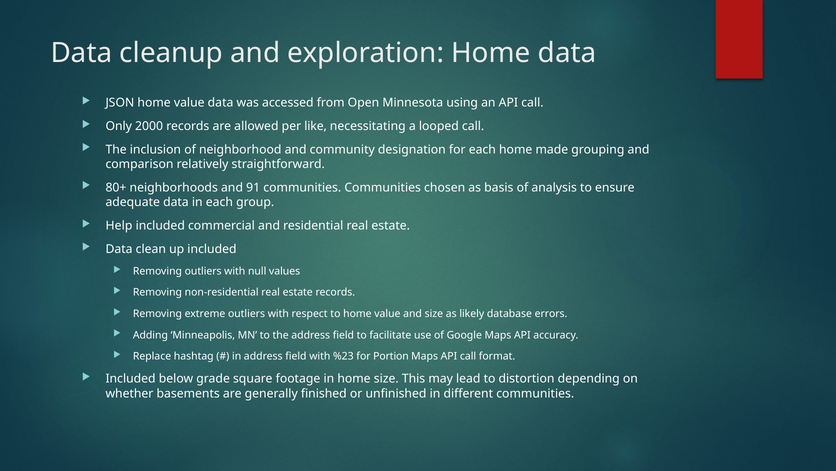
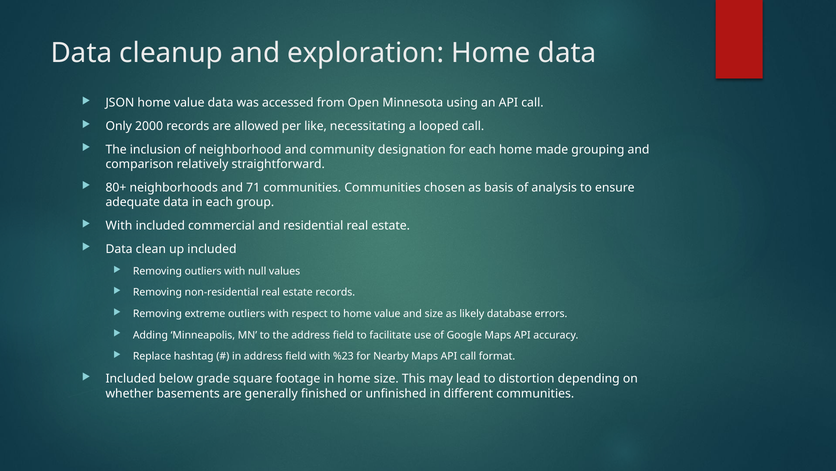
91: 91 -> 71 (253, 187)
Help: Help -> With (119, 225)
Portion: Portion -> Nearby (391, 356)
